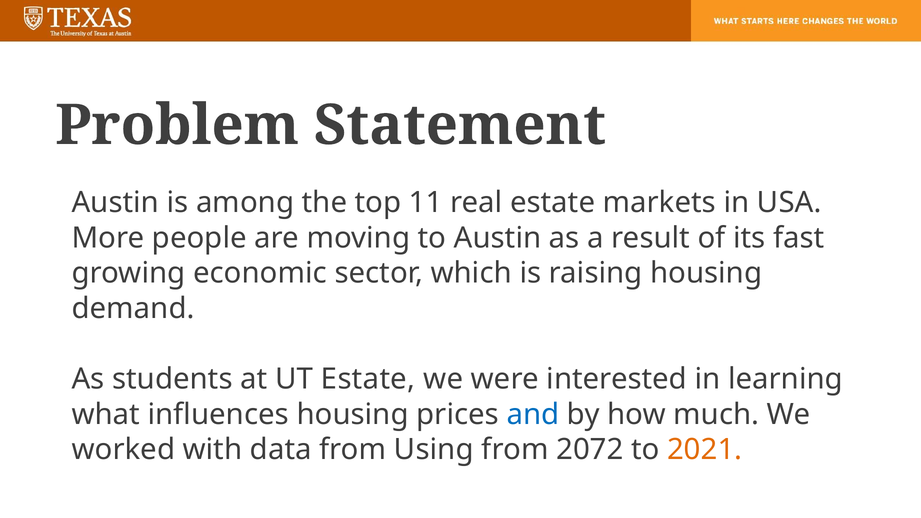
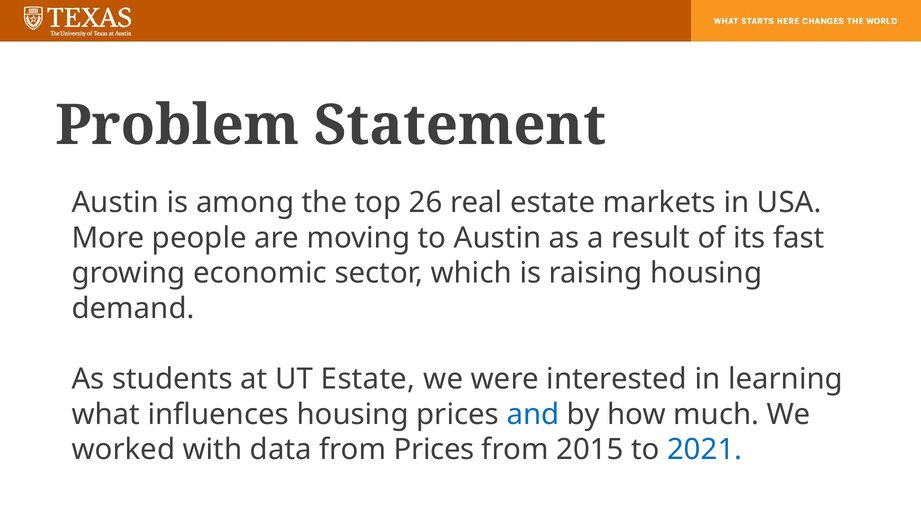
11: 11 -> 26 (426, 203)
from Using: Using -> Prices (434, 450)
2072: 2072 -> 2015 (590, 450)
2021 colour: orange -> blue (705, 450)
